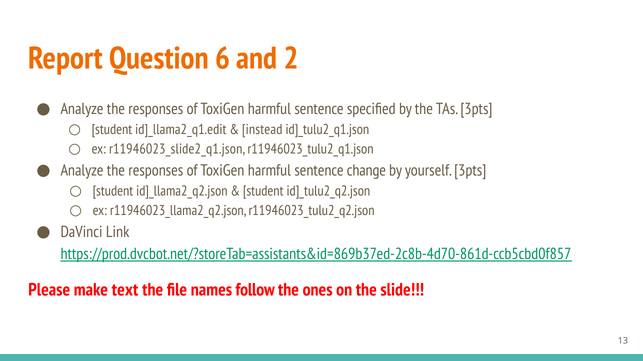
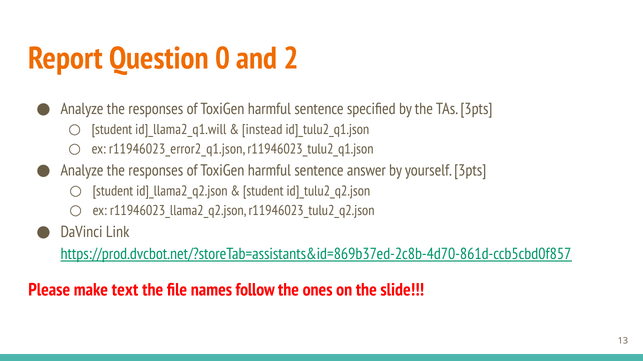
6: 6 -> 0 (223, 59)
id]_llama2_q1.edit: id]_llama2_q1.edit -> id]_llama2_q1.will (181, 130)
r11946023_slide2_q1.json: r11946023_slide2_q1.json -> r11946023_error2_q1.json (177, 149)
change: change -> answer (366, 171)
